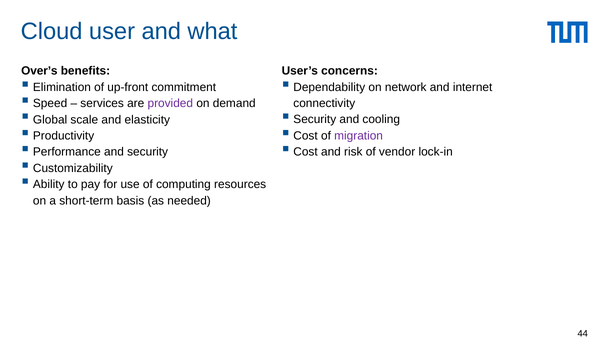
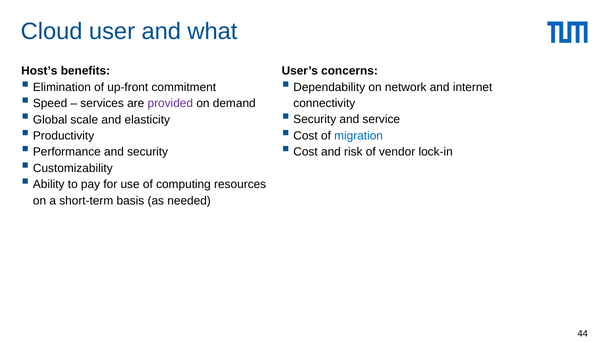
Over’s: Over’s -> Host’s (39, 71)
cooling: cooling -> service (381, 119)
migration colour: purple -> blue (359, 136)
